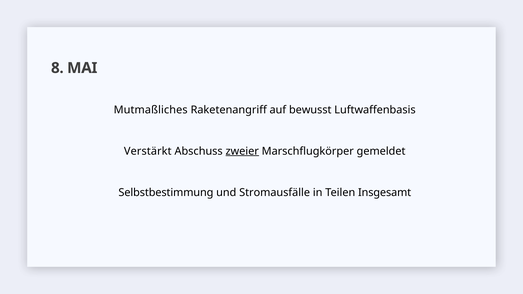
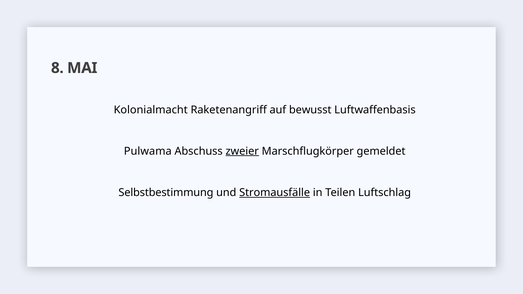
Mutmaßliches: Mutmaßliches -> Kolonialmacht (151, 110)
Verstärkt: Verstärkt -> Pulwama (148, 151)
Stromausfälle underline: none -> present (275, 193)
Insgesamt: Insgesamt -> Luftschlag (385, 193)
